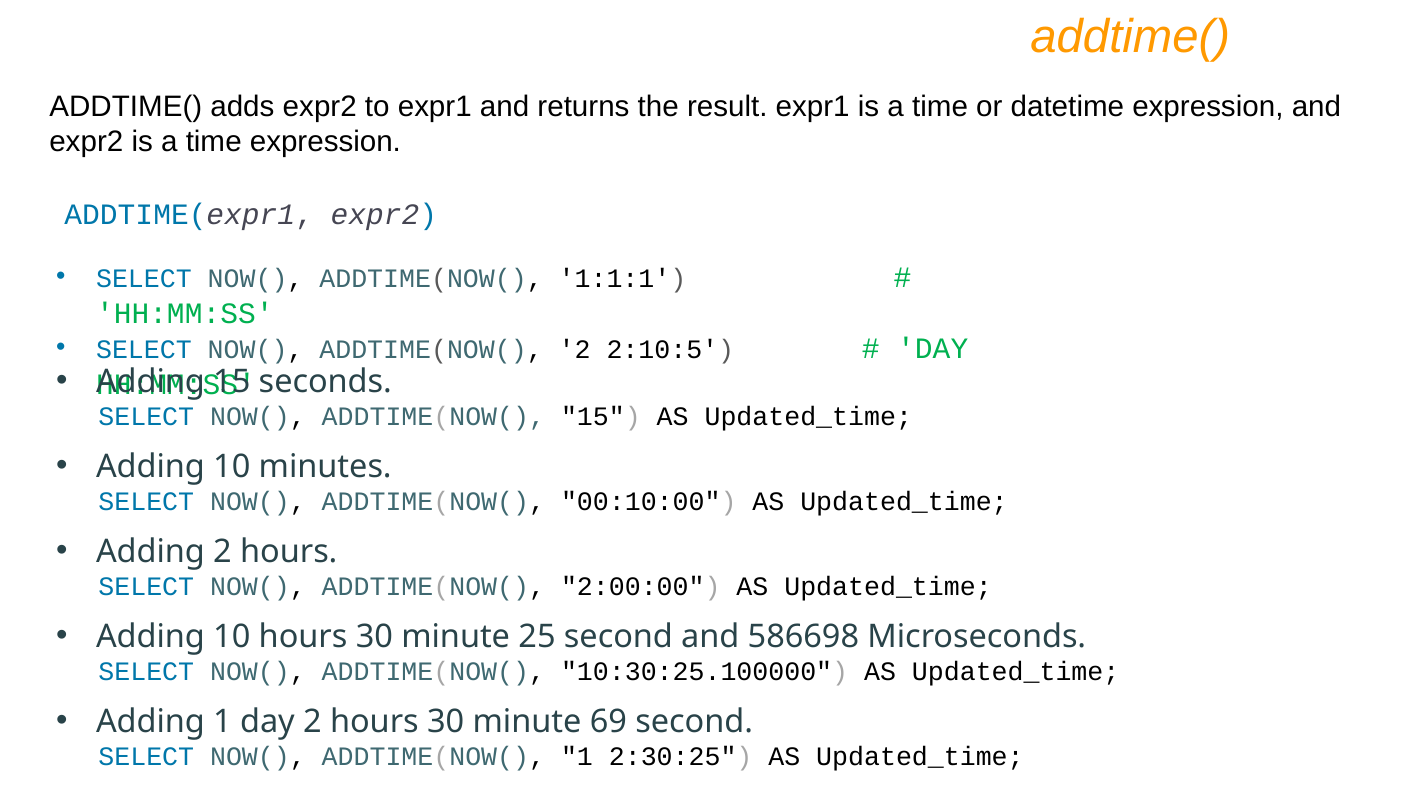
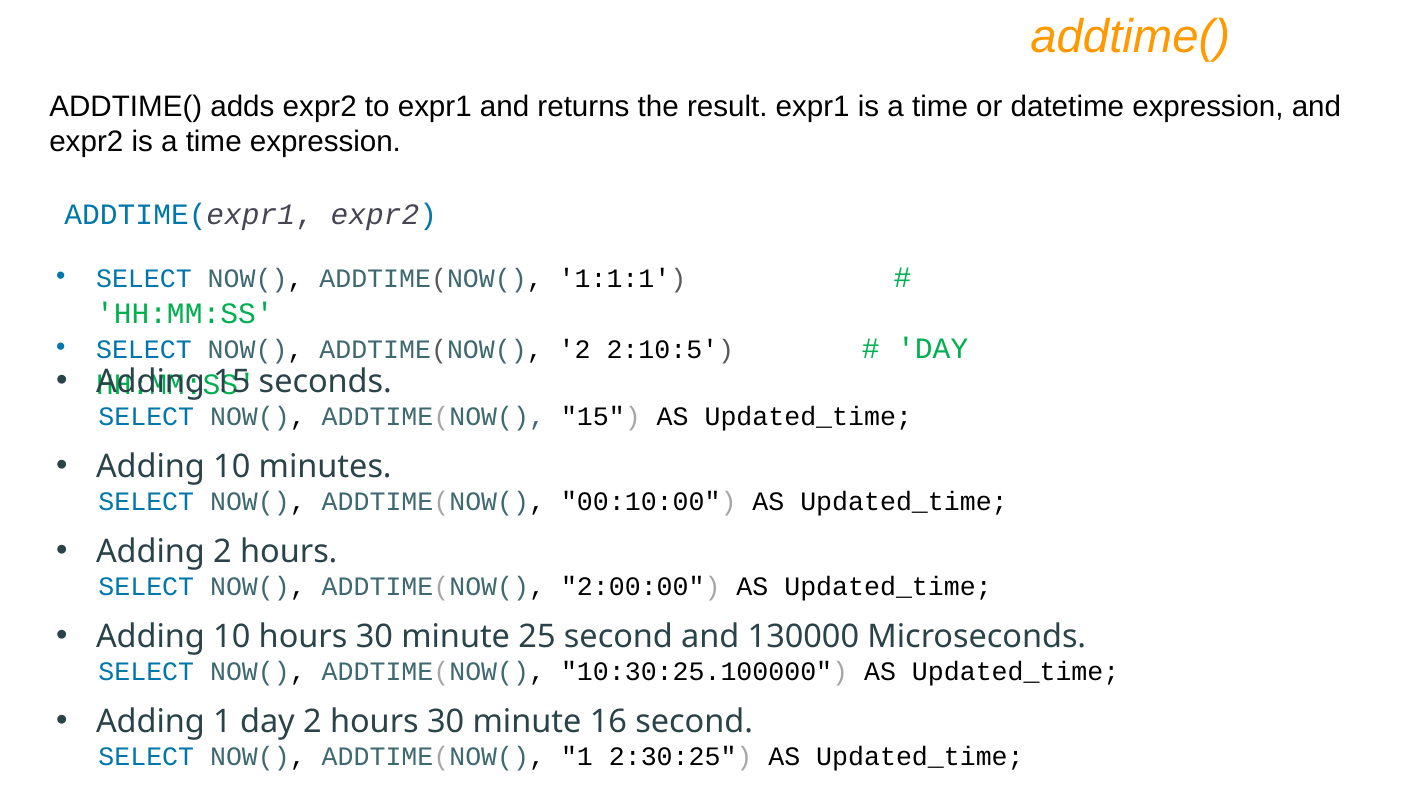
586698: 586698 -> 130000 (803, 636)
69: 69 -> 16 (608, 721)
